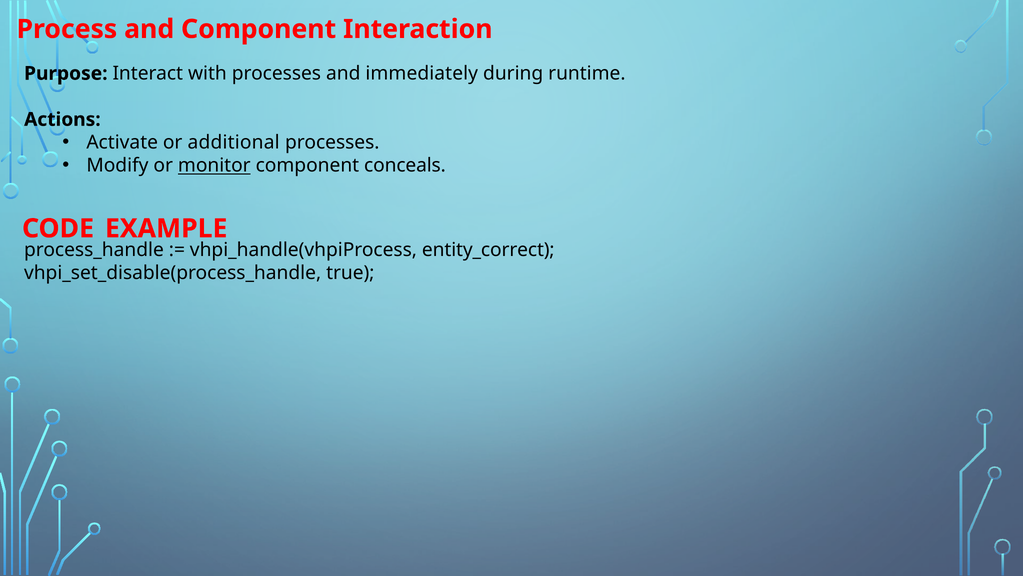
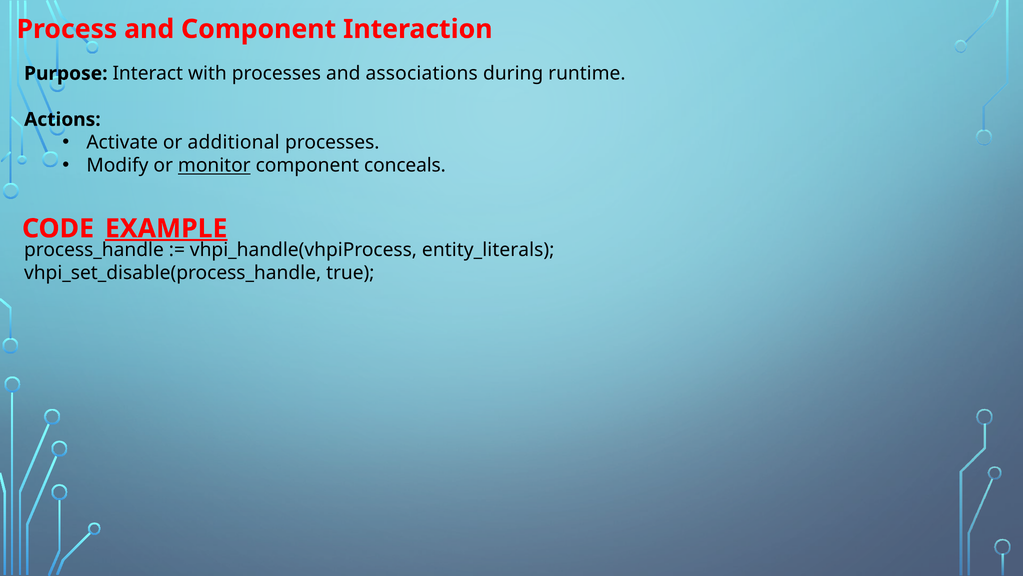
immediately: immediately -> associations (422, 73)
EXAMPLE underline: none -> present (166, 228)
entity_correct: entity_correct -> entity_literals (488, 250)
